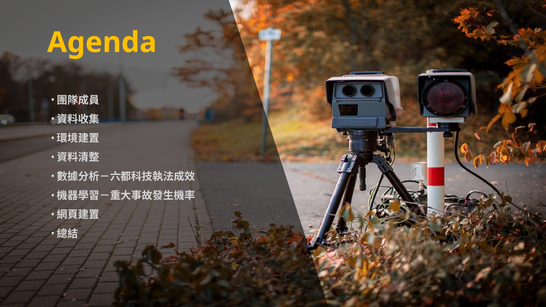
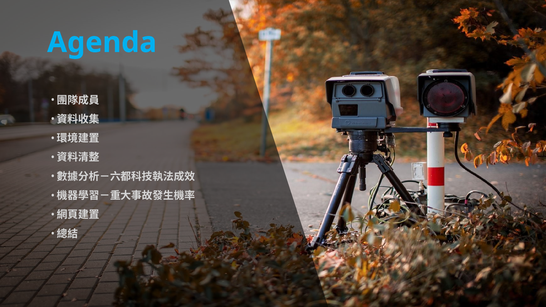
Agenda colour: yellow -> light blue (102, 43)
